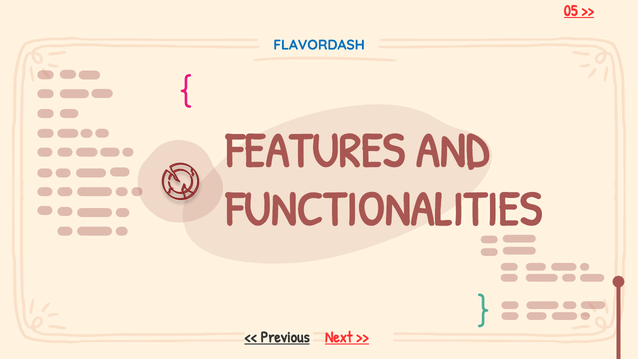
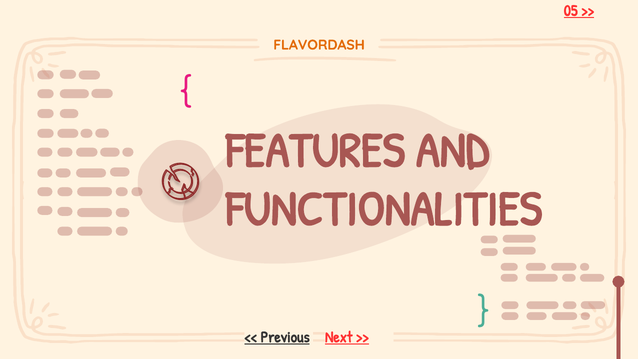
FLAVORDASH colour: blue -> orange (319, 45)
